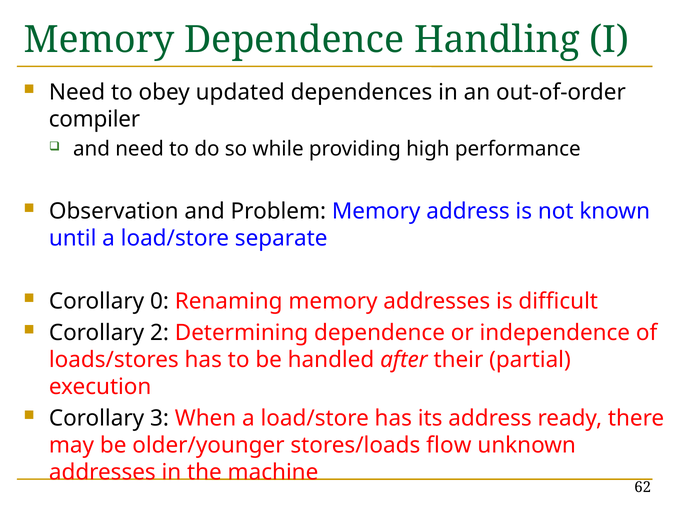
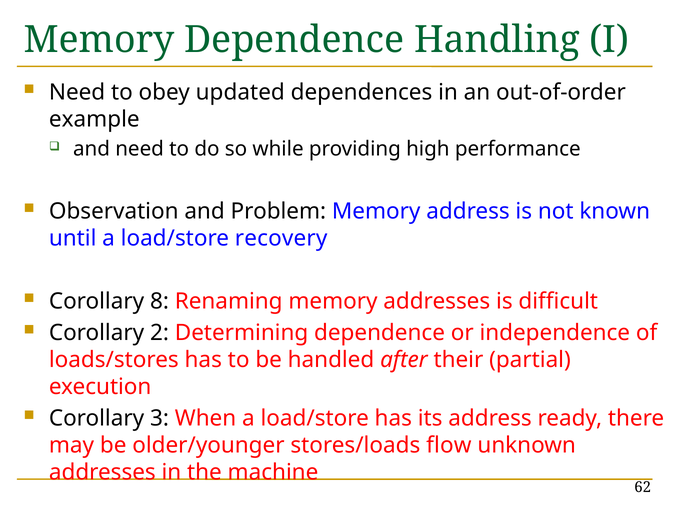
compiler: compiler -> example (94, 119)
separate: separate -> recovery (281, 238)
0: 0 -> 8 (160, 301)
